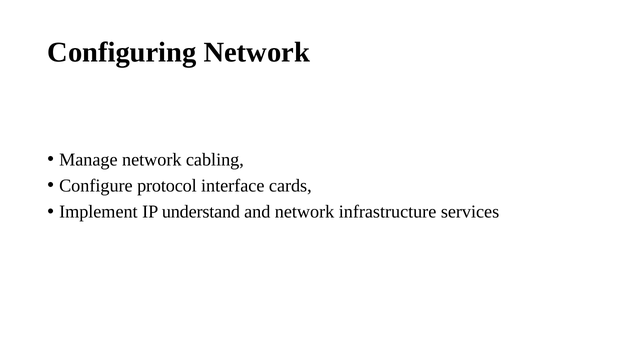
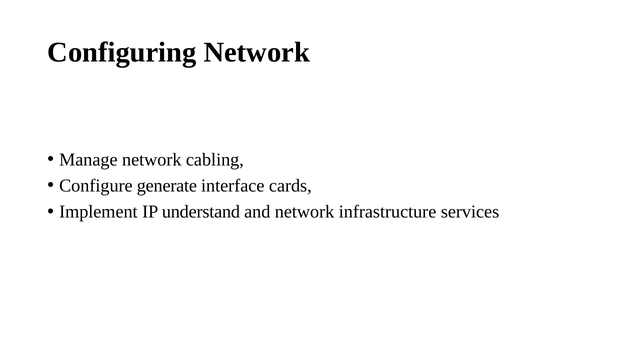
protocol: protocol -> generate (167, 186)
